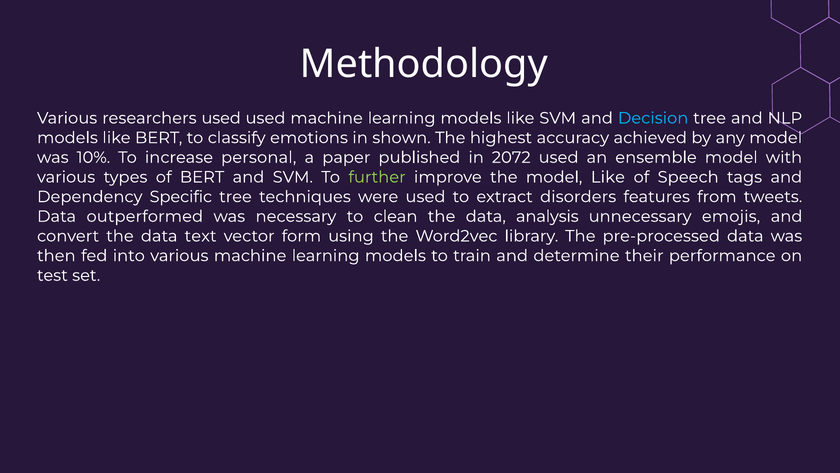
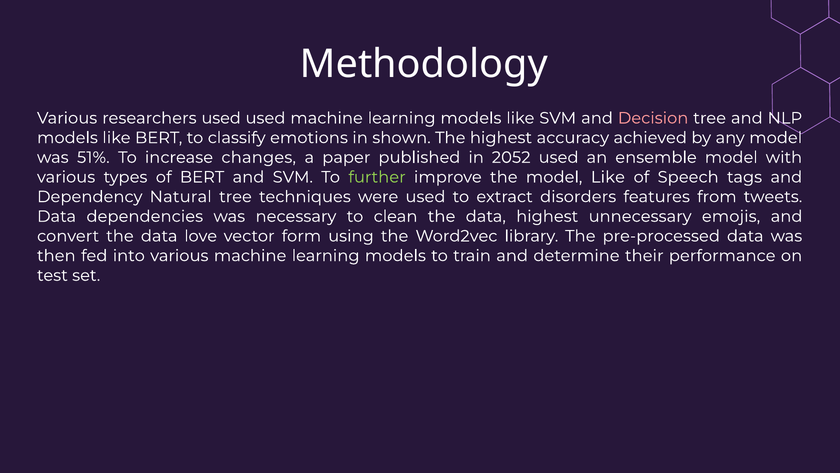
Decision colour: light blue -> pink (653, 118)
10%: 10% -> 51% (93, 157)
personal: personal -> changes (259, 157)
2072: 2072 -> 2052 (511, 157)
Specific: Specific -> Natural (181, 197)
outperformed: outperformed -> dependencies (145, 216)
data analysis: analysis -> highest (547, 216)
text: text -> love (201, 236)
